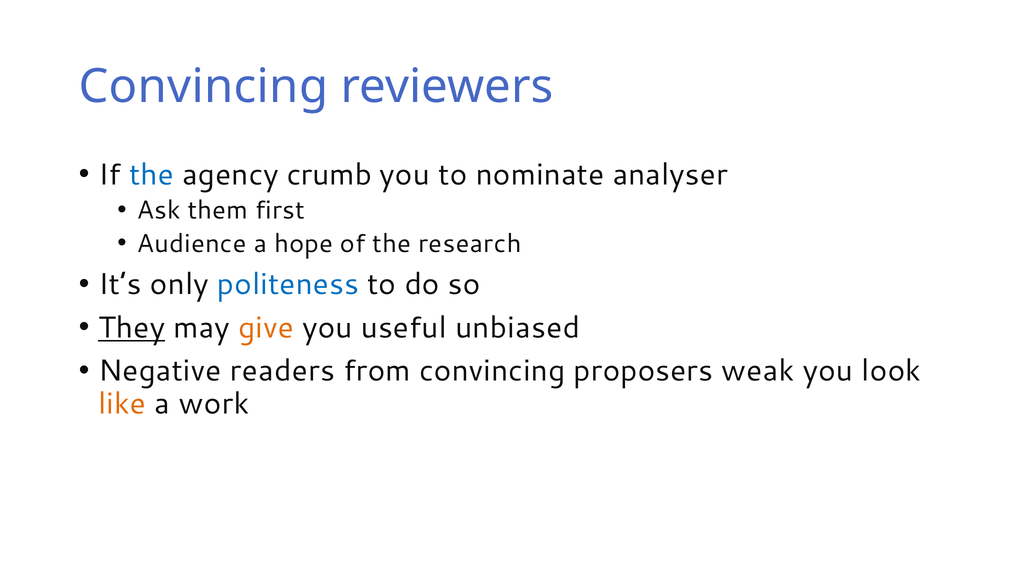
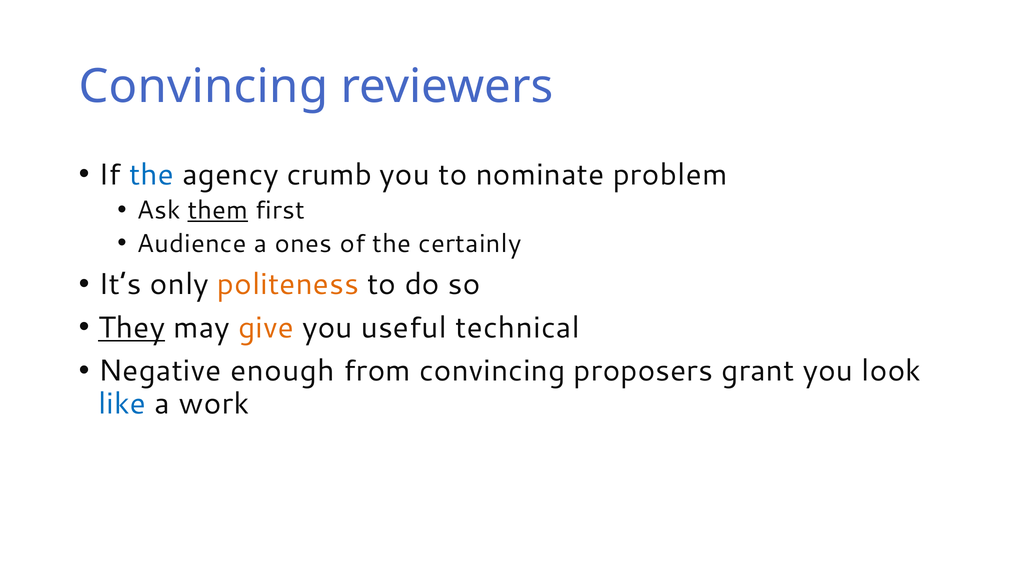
analyser: analyser -> problem (670, 175)
them underline: none -> present (218, 210)
hope: hope -> ones (303, 244)
research: research -> certainly (470, 244)
politeness colour: blue -> orange (288, 284)
unbiased: unbiased -> technical (518, 328)
readers: readers -> enough (282, 371)
weak: weak -> grant (758, 371)
like colour: orange -> blue (122, 404)
